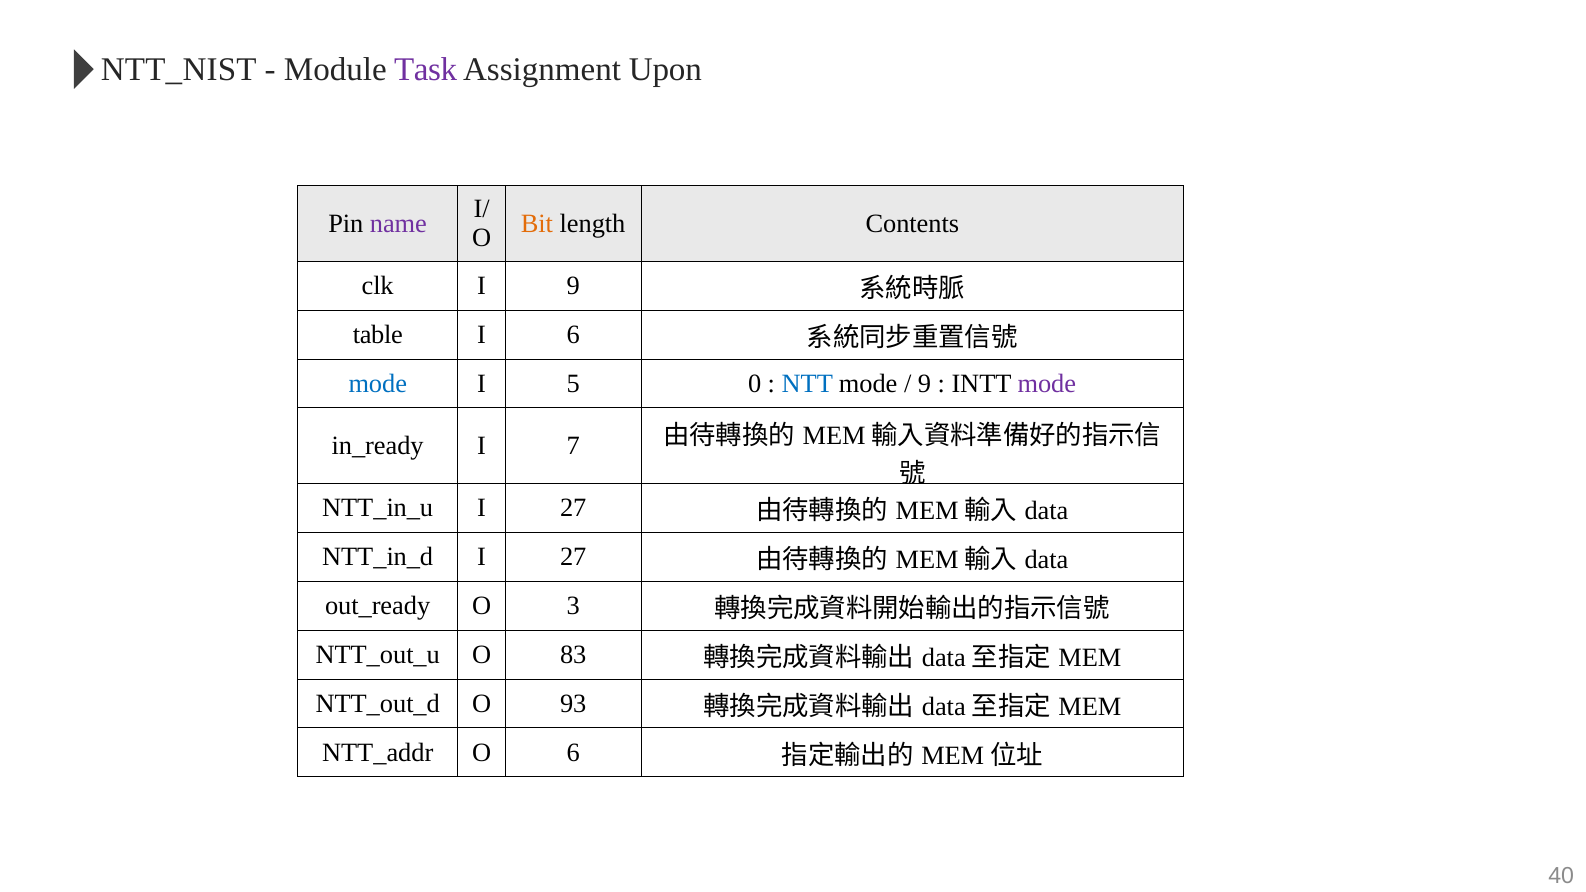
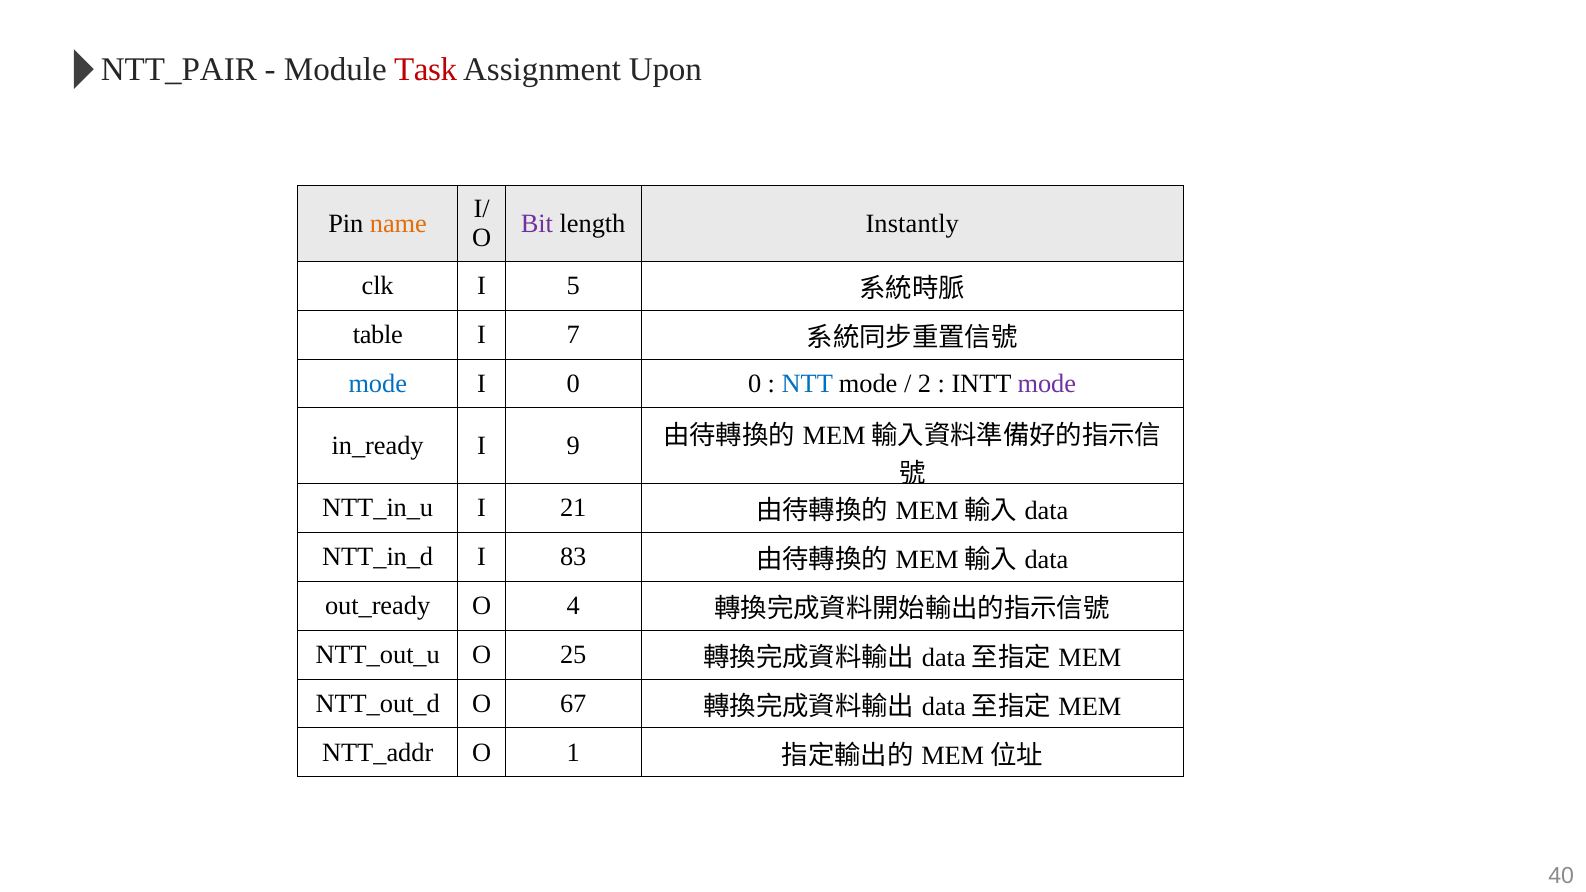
NTT_NIST: NTT_NIST -> NTT_PAIR (179, 70)
Task colour: purple -> red (426, 70)
name colour: purple -> orange (398, 224)
Bit colour: orange -> purple (537, 224)
Contents: Contents -> Instantly (912, 224)
I 9: 9 -> 5 (573, 286)
I 6: 6 -> 7 (573, 335)
I 5: 5 -> 0 (573, 384)
9: 9 -> 2 (924, 384)
7: 7 -> 9 (573, 446)
27: 27 -> 21 (573, 508)
27: 27 -> 83 (573, 557)
3: 3 -> 4 (573, 606)
83: 83 -> 25 (573, 655)
93: 93 -> 67 (573, 704)
O 6: 6 -> 1 (573, 753)
